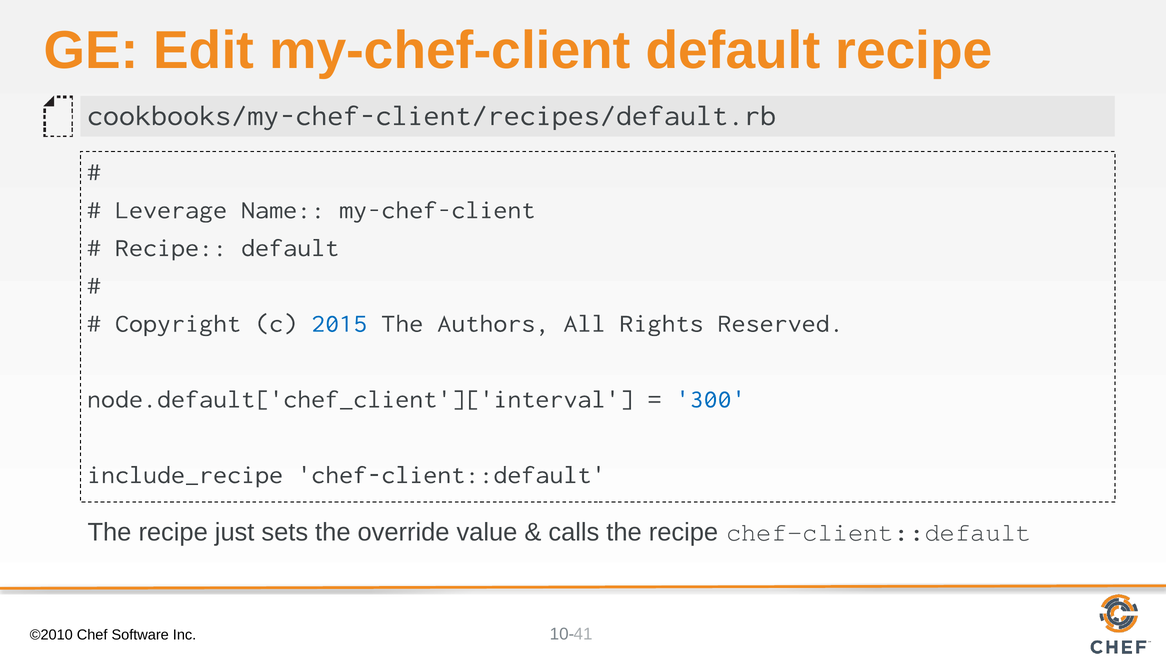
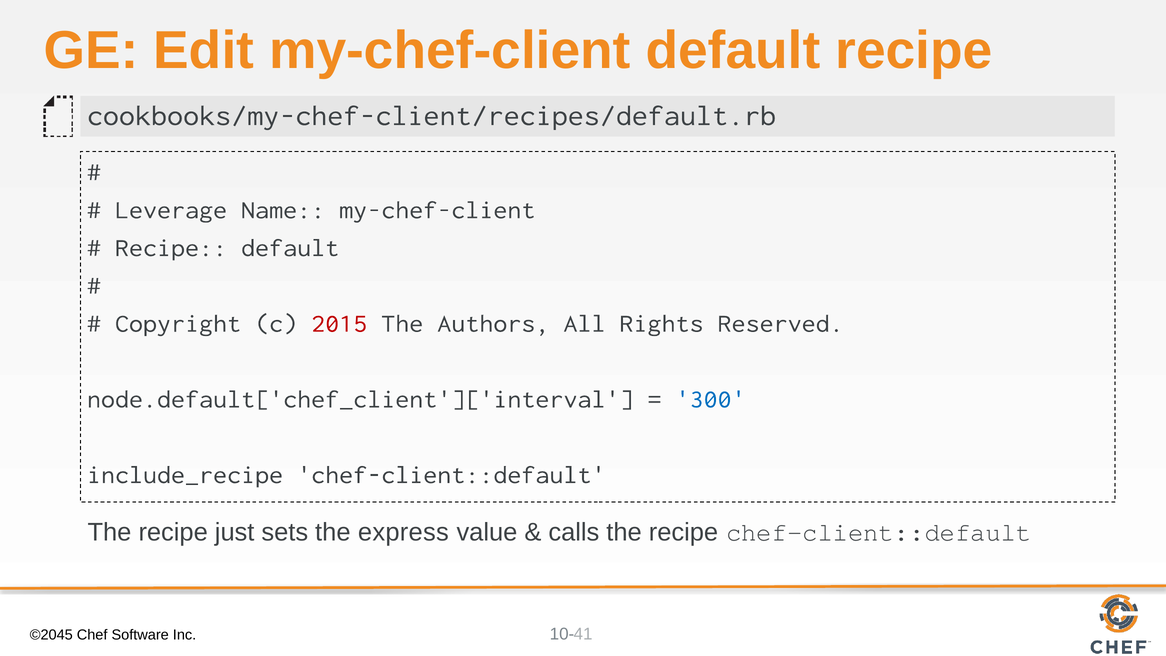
2015 colour: blue -> red (339, 323)
override: override -> express (403, 532)
©2010: ©2010 -> ©2045 (51, 635)
